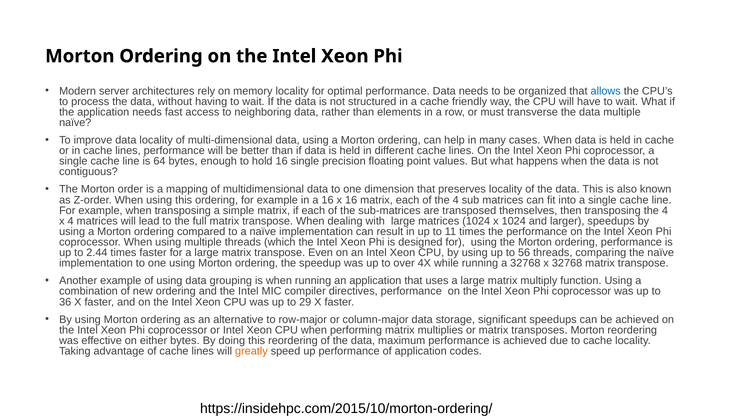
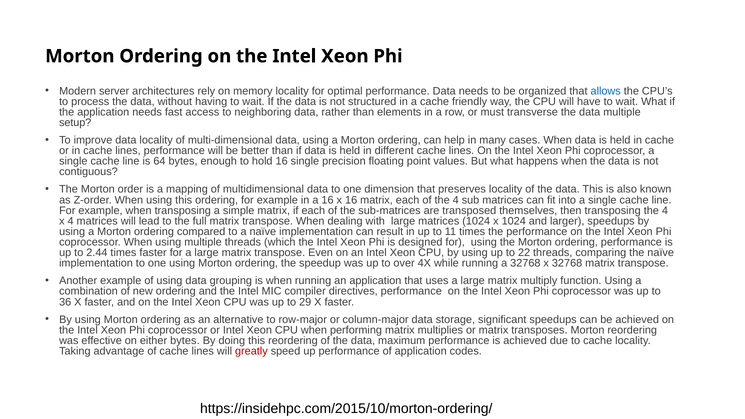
naïve: naïve -> setup (75, 123)
56: 56 -> 22 (524, 253)
greatly colour: orange -> red (251, 351)
